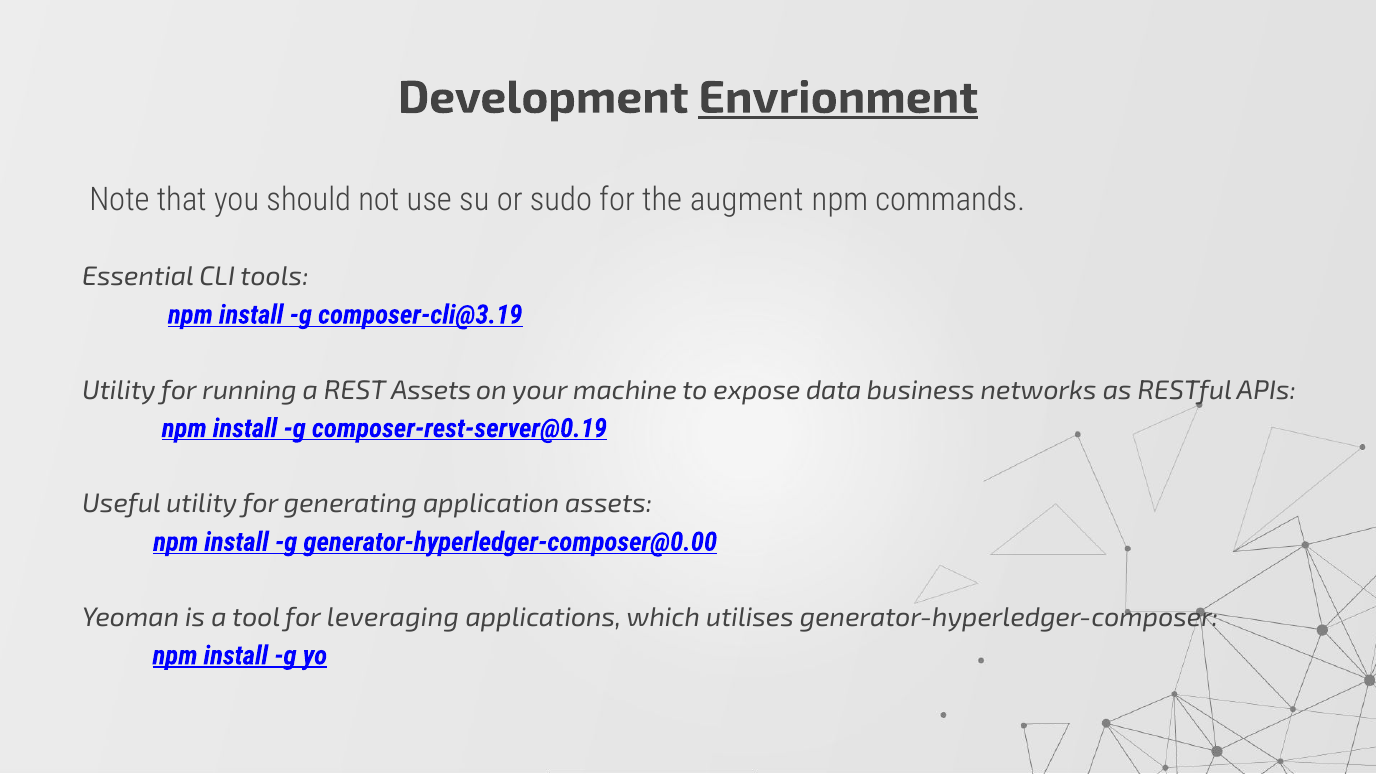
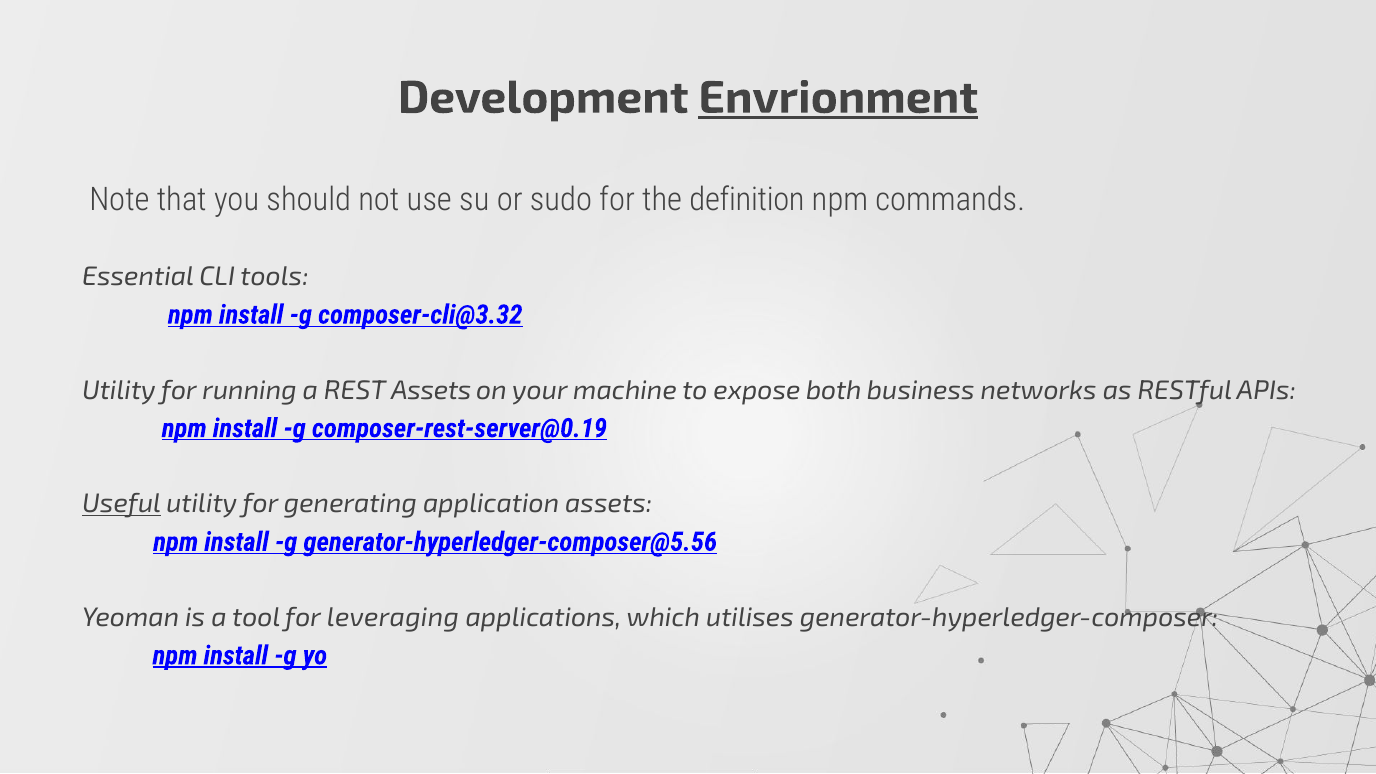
augment: augment -> definition (747, 200)
composer-cli@3.19: composer-cli@3.19 -> composer-cli@3.32 (420, 315)
data: data -> both (834, 390)
Useful underline: none -> present (122, 504)
generator-hyperledger-composer@0.00: generator-hyperledger-composer@0.00 -> generator-hyperledger-composer@5.56 (510, 542)
